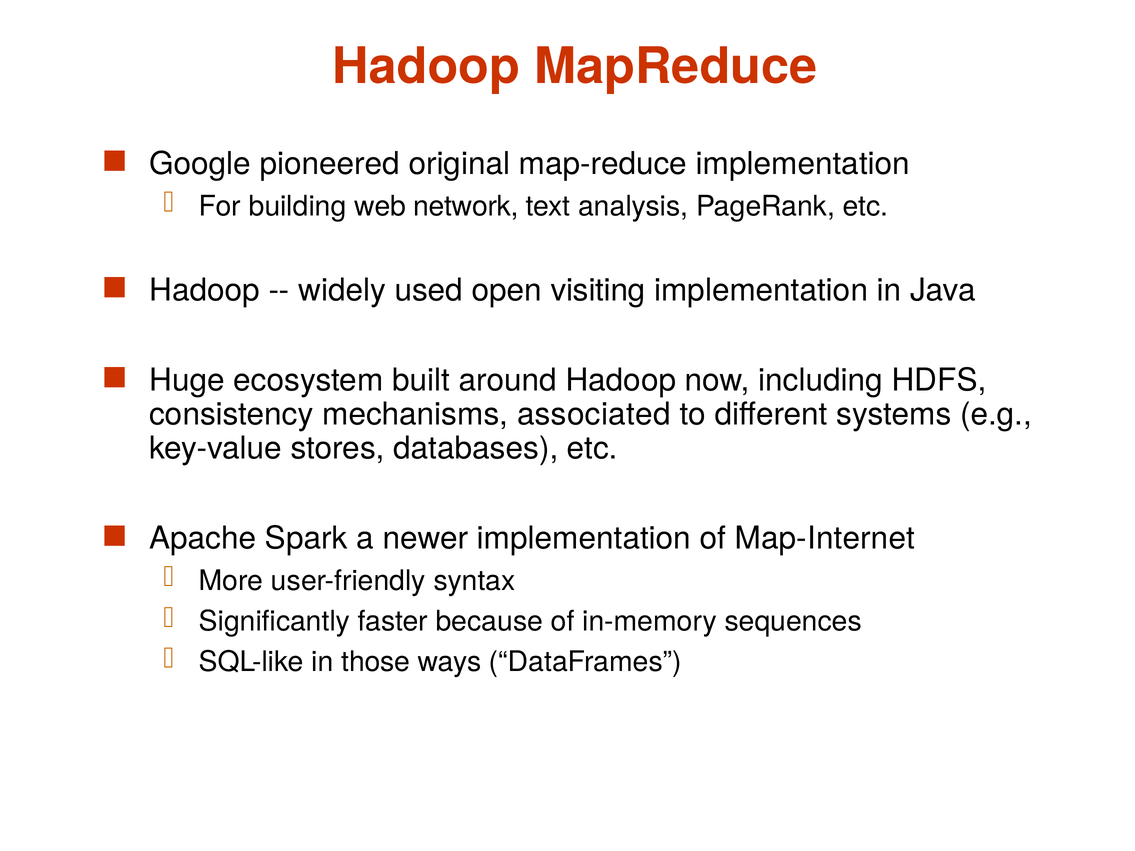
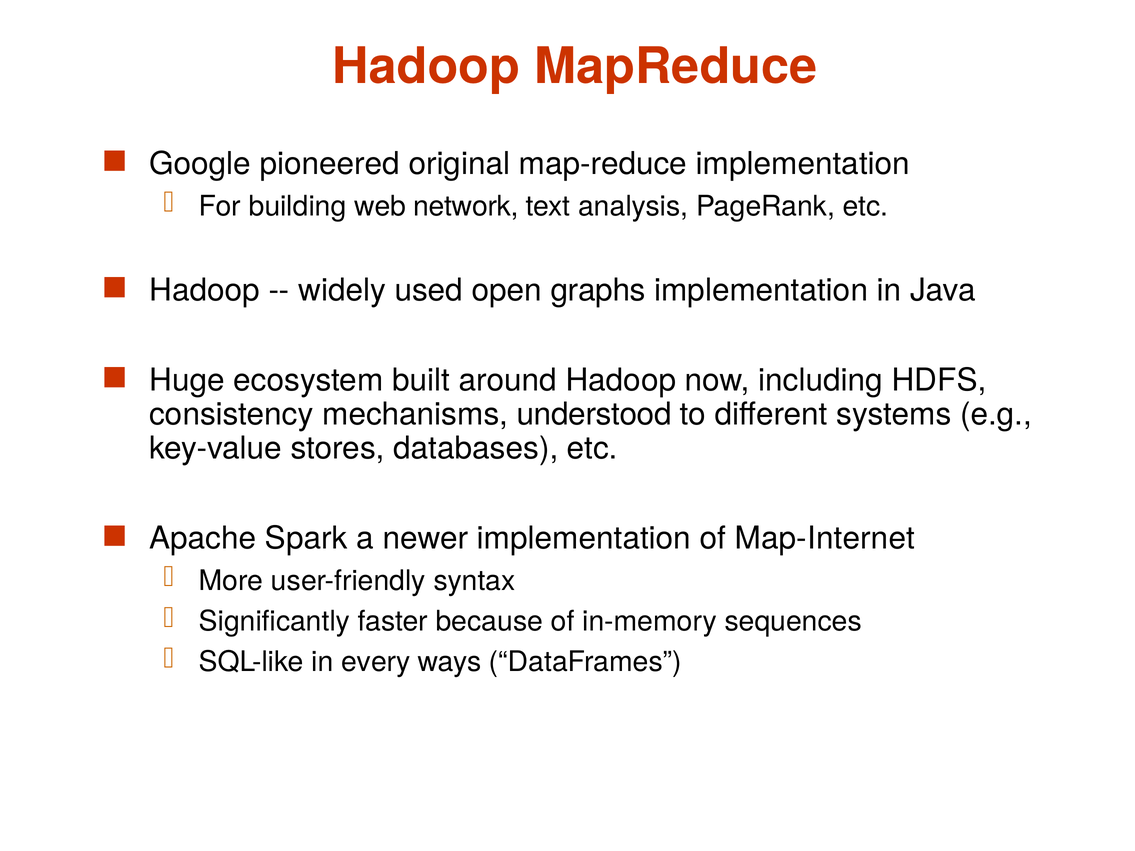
visiting: visiting -> graphs (598, 290)
associated: associated -> understood (594, 414)
those: those -> every (376, 662)
